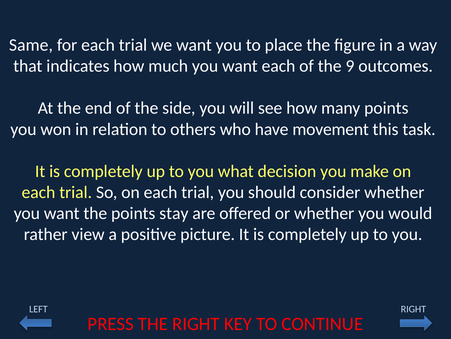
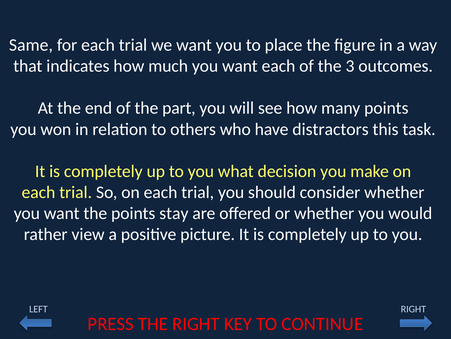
9: 9 -> 3 (350, 66)
side: side -> part (179, 108)
movement: movement -> distractors (331, 129)
